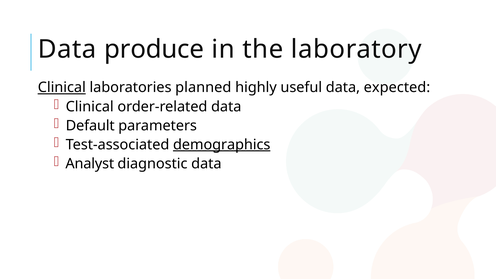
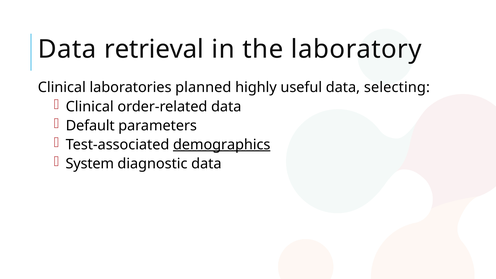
produce: produce -> retrieval (154, 49)
Clinical underline: present -> none (62, 88)
expected: expected -> selecting (397, 88)
Analyst: Analyst -> System (90, 164)
